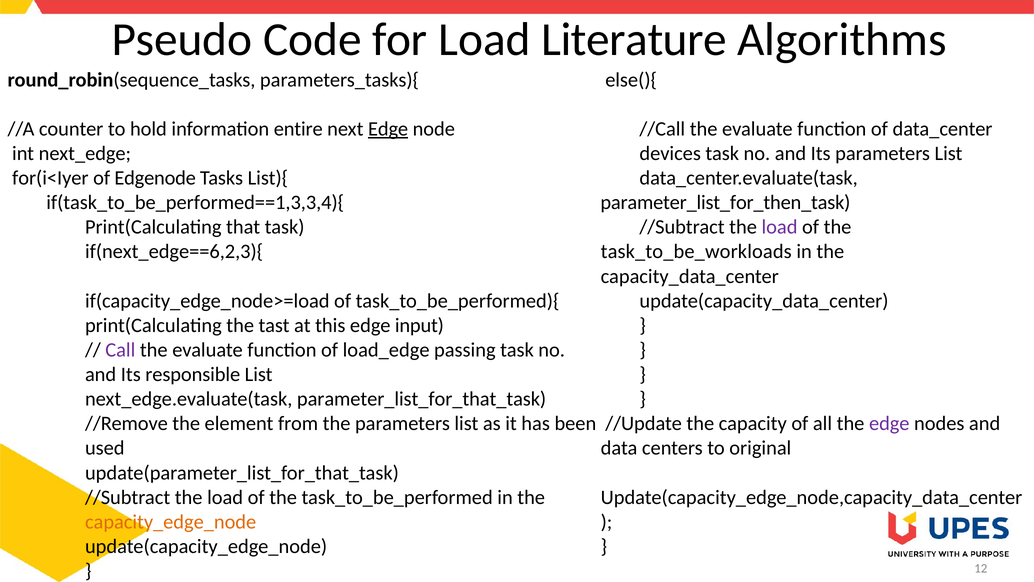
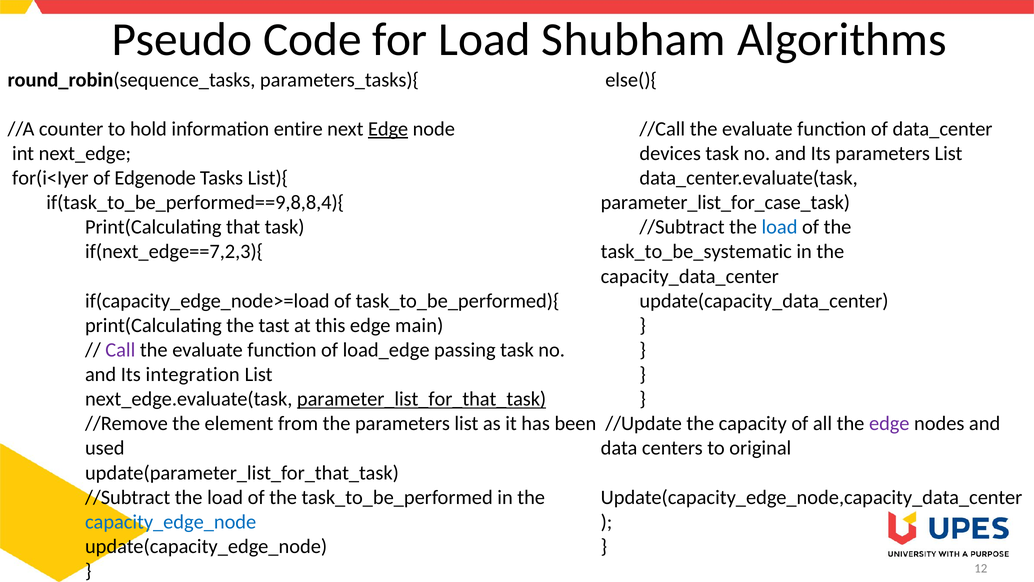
Literature: Literature -> Shubham (634, 40)
if(task_to_be_performed==1,3,3,4){: if(task_to_be_performed==1,3,3,4){ -> if(task_to_be_performed==9,8,8,4){ (195, 202)
parameter_list_for_then_task: parameter_list_for_then_task -> parameter_list_for_case_task (725, 202)
load colour: purple -> blue (780, 227)
if(next_edge==6,2,3){: if(next_edge==6,2,3){ -> if(next_edge==7,2,3){ (174, 252)
task_to_be_workloads: task_to_be_workloads -> task_to_be_systematic (696, 252)
input: input -> main (419, 325)
responsible: responsible -> integration (193, 374)
parameter_list_for_that_task underline: none -> present (422, 399)
capacity_edge_node colour: orange -> blue (171, 522)
